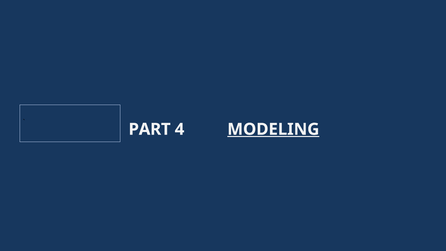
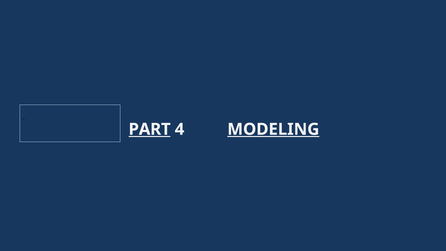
PART underline: none -> present (150, 129)
